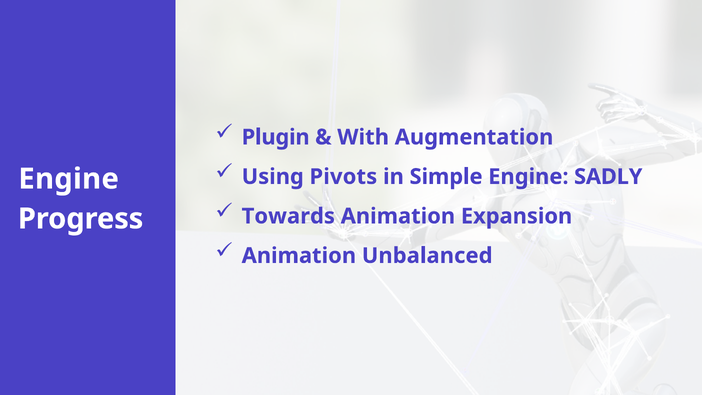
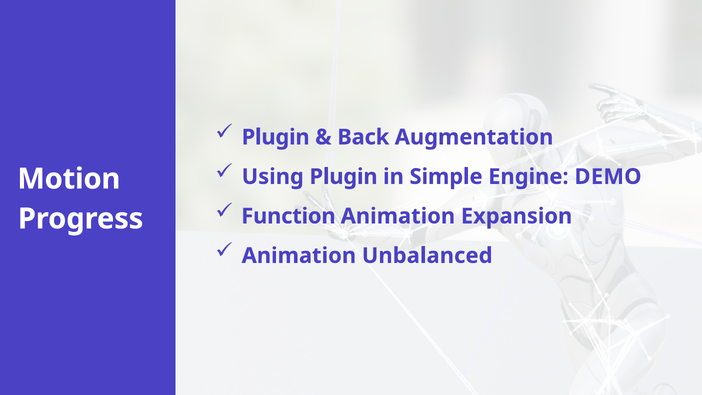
With: With -> Back (363, 137)
Using Pivots: Pivots -> Plugin (344, 177)
SADLY: SADLY -> DEMO (608, 177)
Engine: Engine -> Motion (69, 179)
Towards: Towards -> Function (288, 216)
